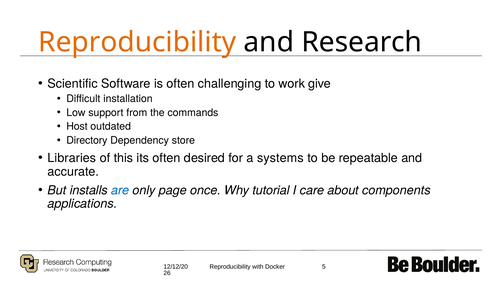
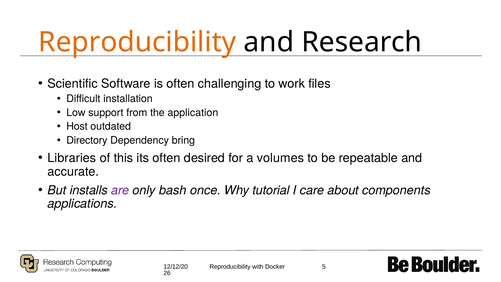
give: give -> files (320, 84)
commands: commands -> application (193, 113)
store: store -> bring (183, 140)
systems: systems -> volumes (280, 158)
are colour: blue -> purple (120, 190)
page: page -> bash (173, 190)
